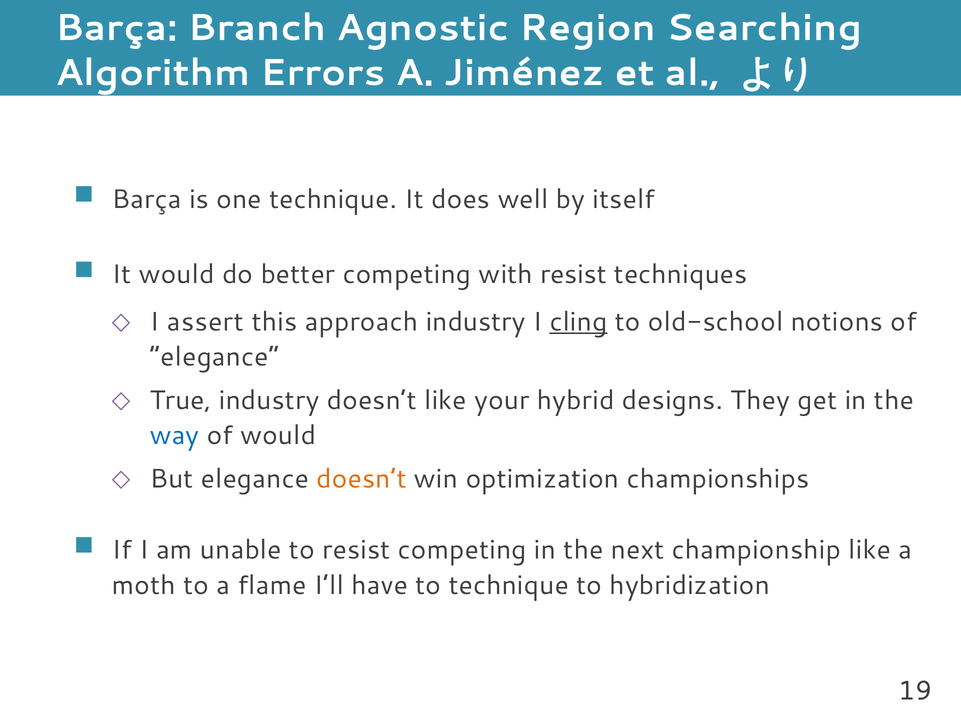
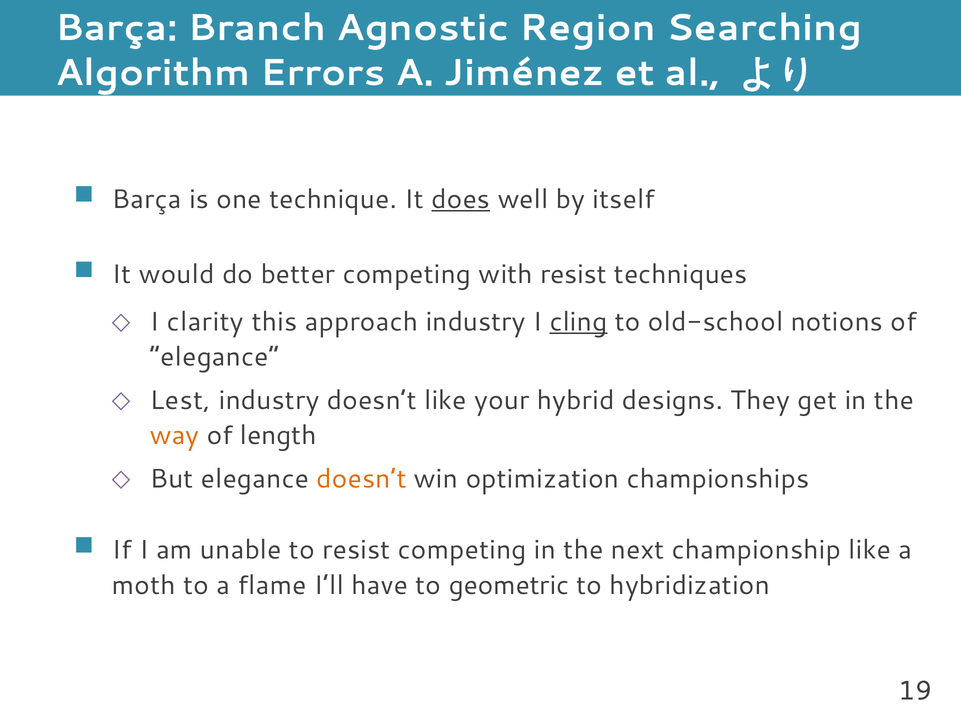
does underline: none -> present (461, 199)
assert: assert -> clarity (205, 322)
True: True -> Lest (180, 400)
way colour: blue -> orange (174, 435)
of would: would -> length (278, 435)
to technique: technique -> geometric (509, 585)
